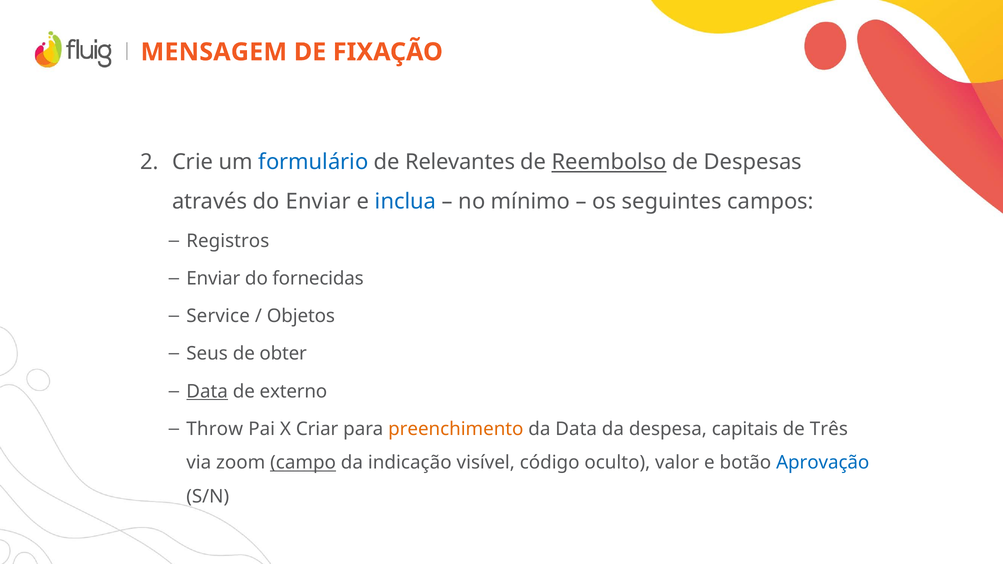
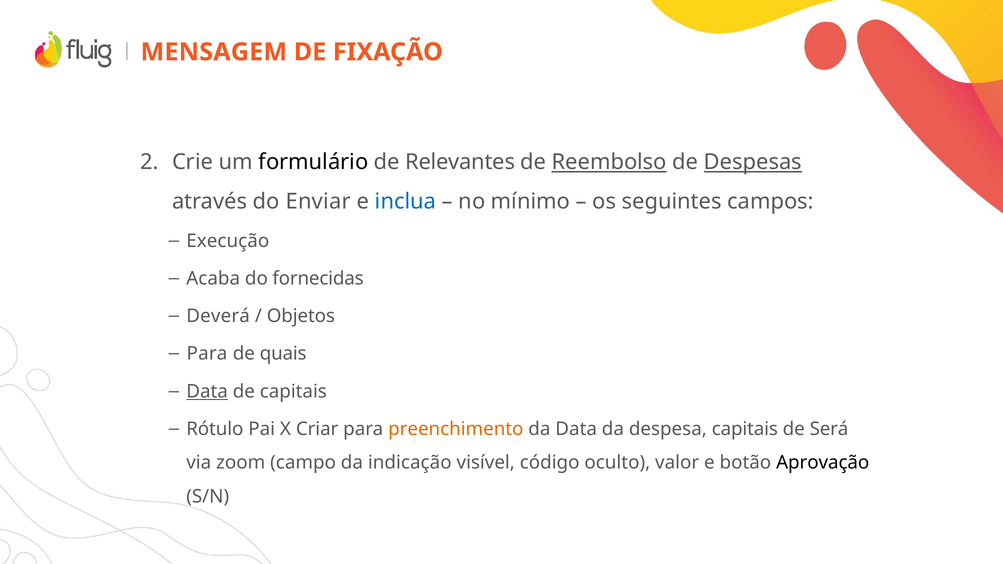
formulário colour: blue -> black (313, 162)
Despesas underline: none -> present (753, 162)
Registros: Registros -> Execução (228, 241)
Enviar: Enviar -> Acaba (213, 279)
Service: Service -> Deverá (218, 316)
Seus: Seus -> Para (207, 354)
obter: obter -> quais (283, 354)
de externo: externo -> capitais (293, 392)
Throw: Throw -> Rótulo (215, 429)
Três: Três -> Será (829, 429)
campo underline: present -> none (303, 463)
Aprovação colour: blue -> black (823, 463)
